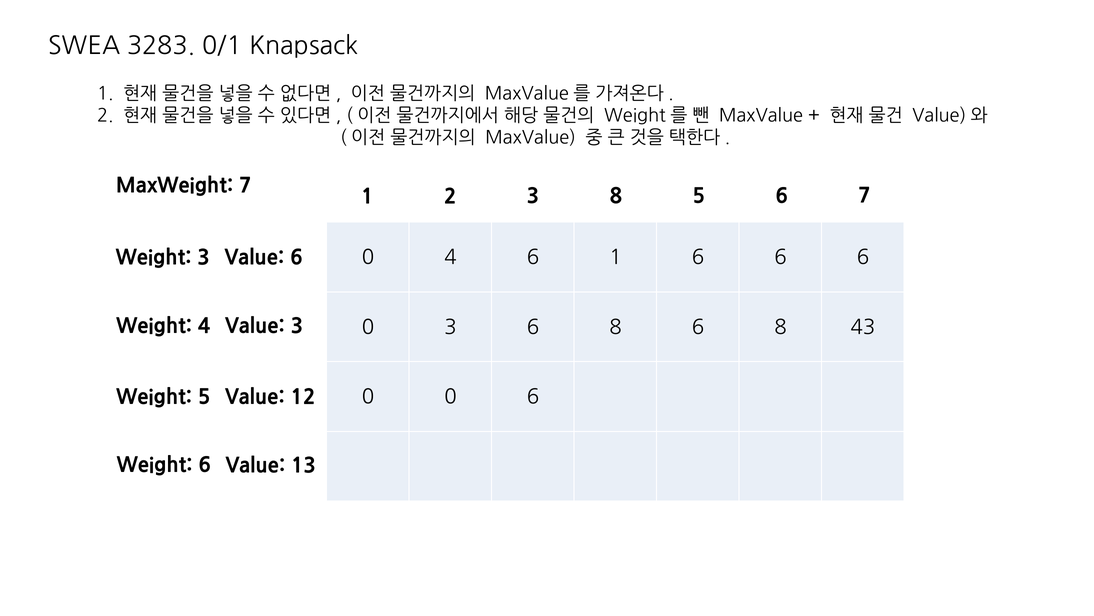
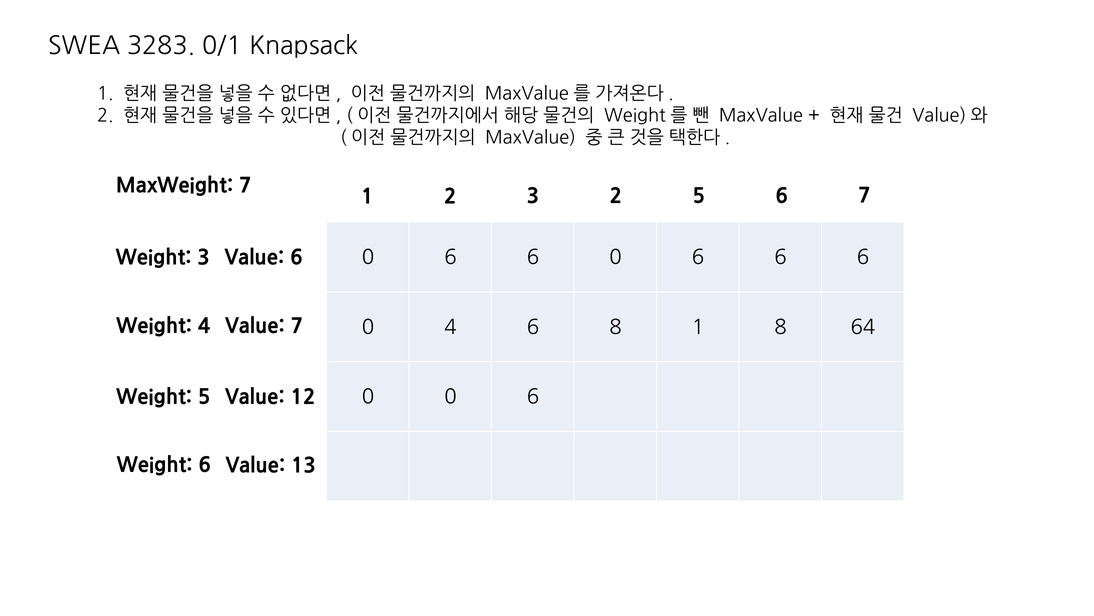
3 8: 8 -> 2 (616, 196)
4: 4 -> 6 (451, 257)
1: 1 -> 0 (616, 257)
Value 3: 3 -> 7 (297, 326)
0 3: 3 -> 4 (451, 327)
8 6: 6 -> 1 (698, 327)
43: 43 -> 64 (863, 327)
